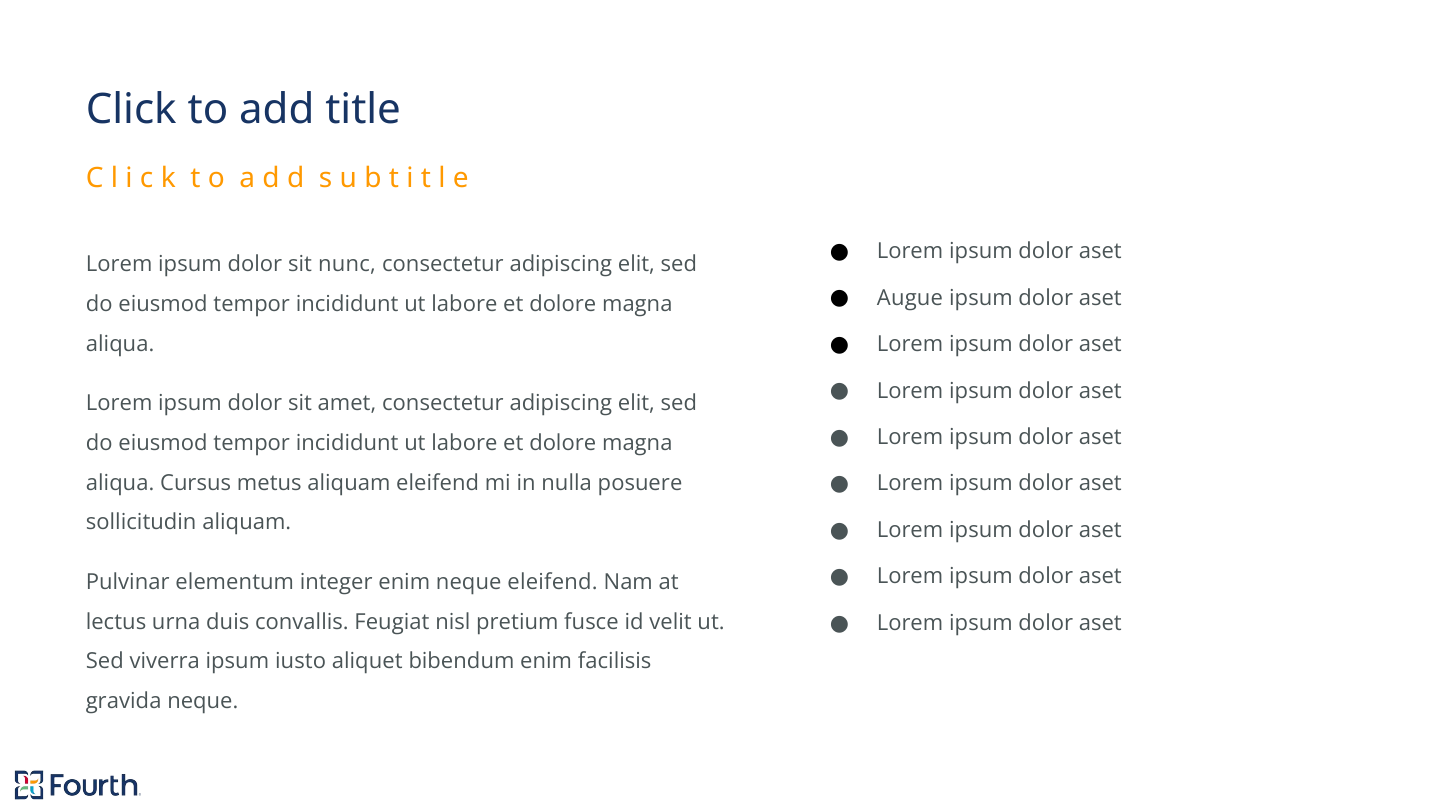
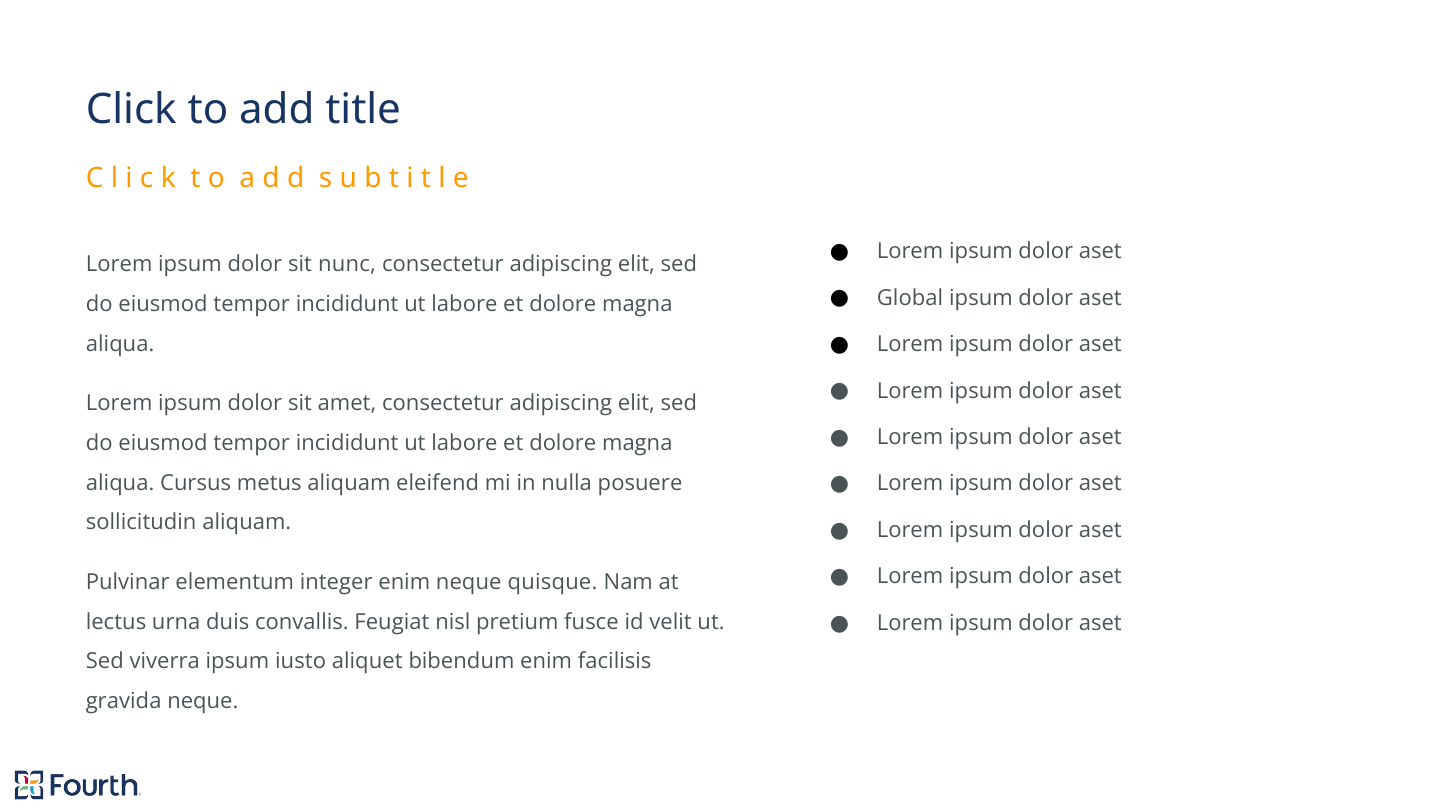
Augue: Augue -> Global (910, 298)
neque eleifend: eleifend -> quisque (553, 582)
